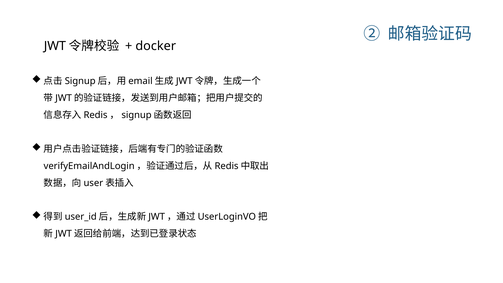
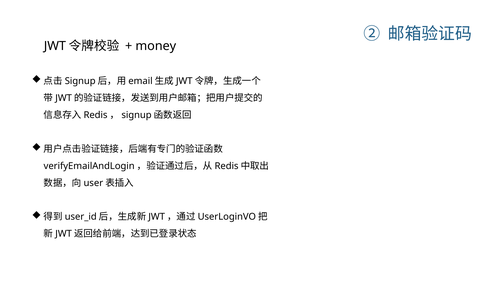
docker: docker -> money (156, 46)
